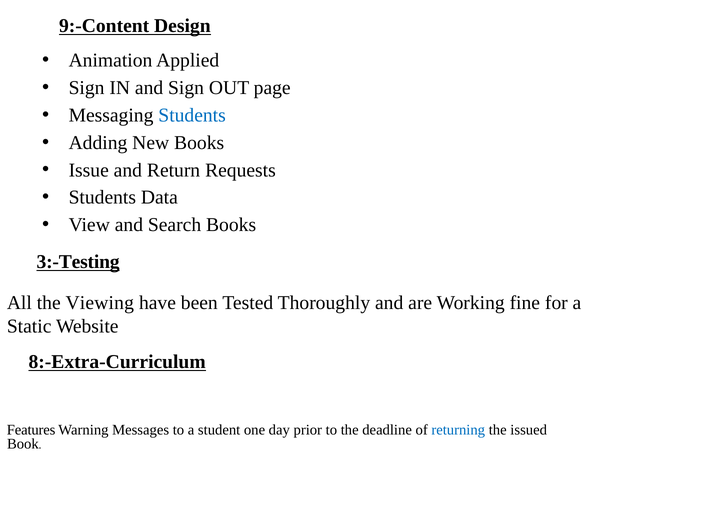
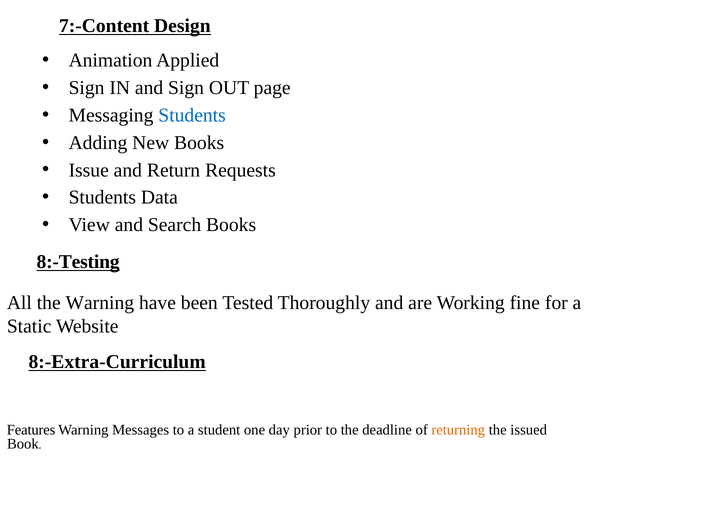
9:-Content: 9:-Content -> 7:-Content (104, 26)
3:-Testing: 3:-Testing -> 8:-Testing (78, 262)
the Viewing: Viewing -> Warning (100, 303)
returning colour: blue -> orange (458, 430)
